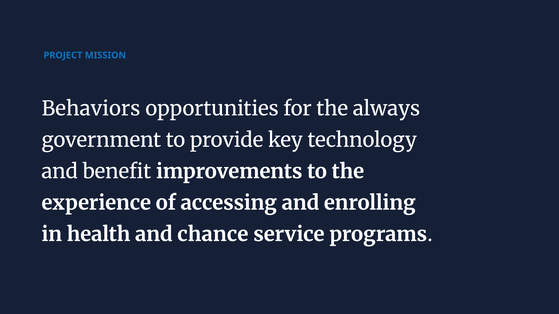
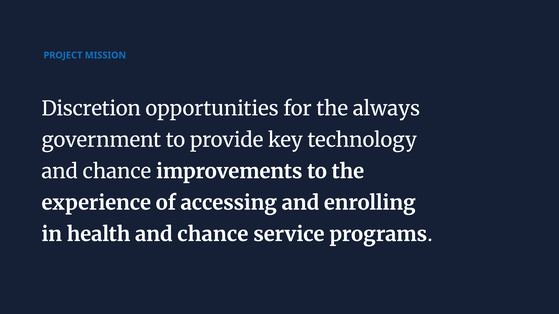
Behaviors: Behaviors -> Discretion (91, 109)
benefit: benefit -> chance (117, 172)
